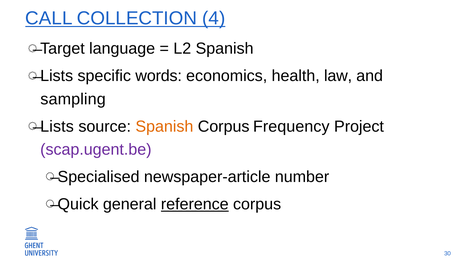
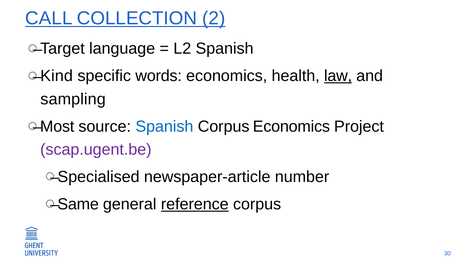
4: 4 -> 2 (214, 18)
Lists: Lists -> Kind (57, 76)
law underline: none -> present (338, 76)
Lists: Lists -> Most (57, 126)
Spanish colour: orange -> blue (164, 126)
Corpus Frequency: Frequency -> Economics (291, 126)
Quick: Quick -> Same (78, 204)
